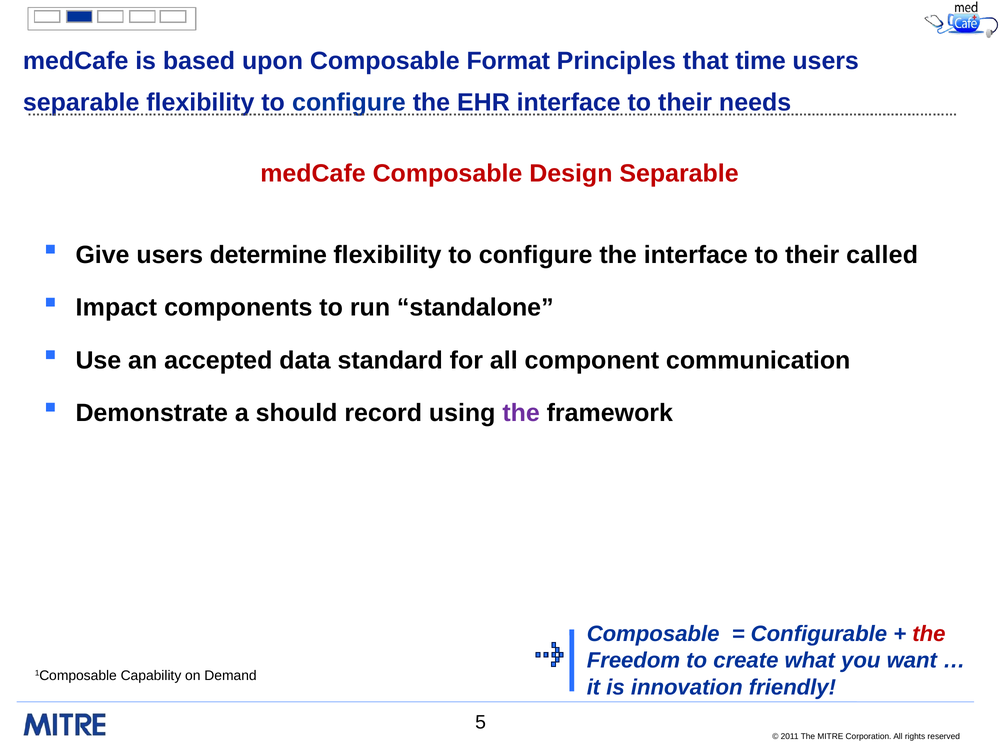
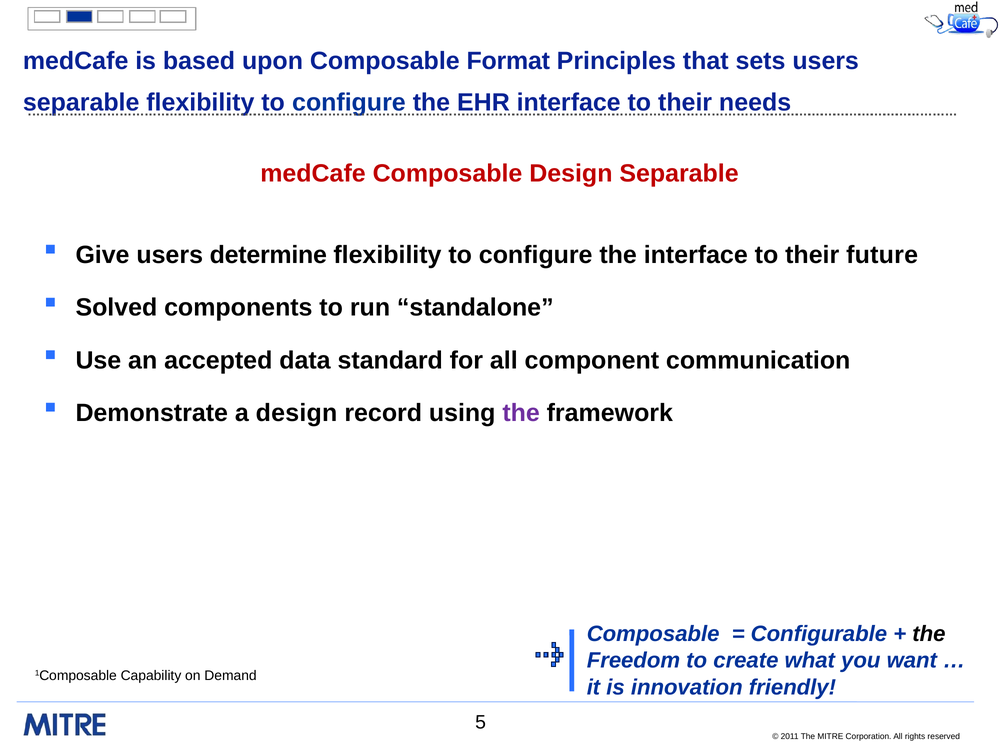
time: time -> sets (760, 61)
called: called -> future (882, 255)
Impact: Impact -> Solved (116, 308)
a should: should -> design (296, 413)
the colour: red -> black (929, 634)
